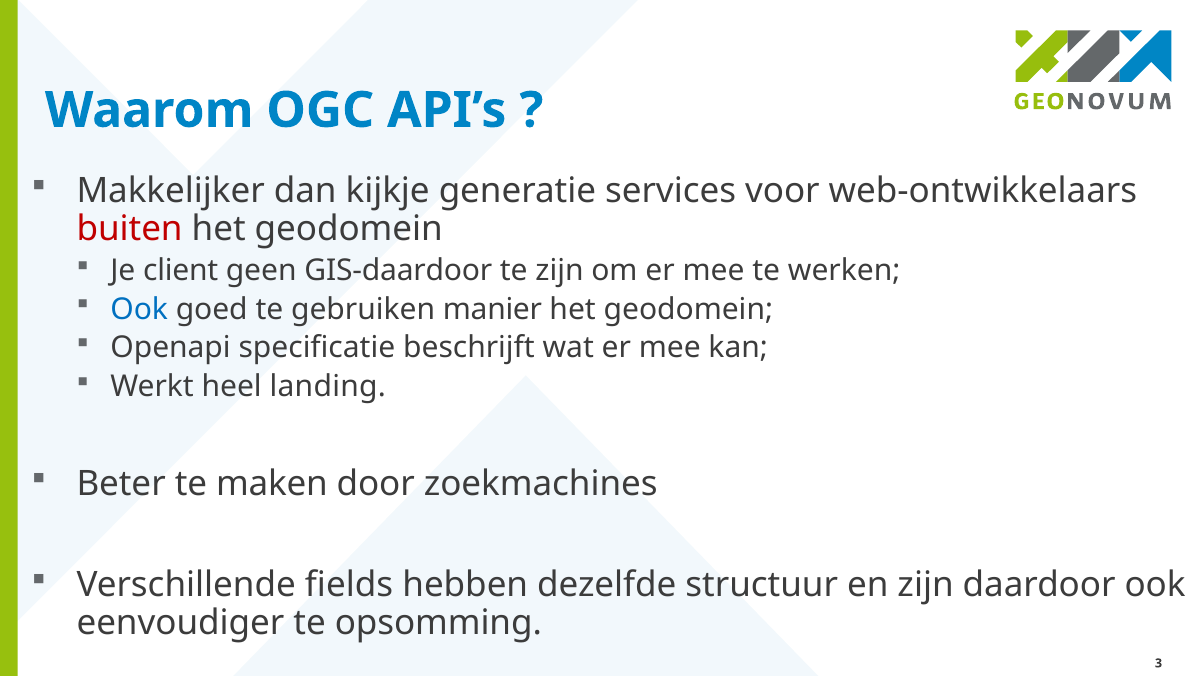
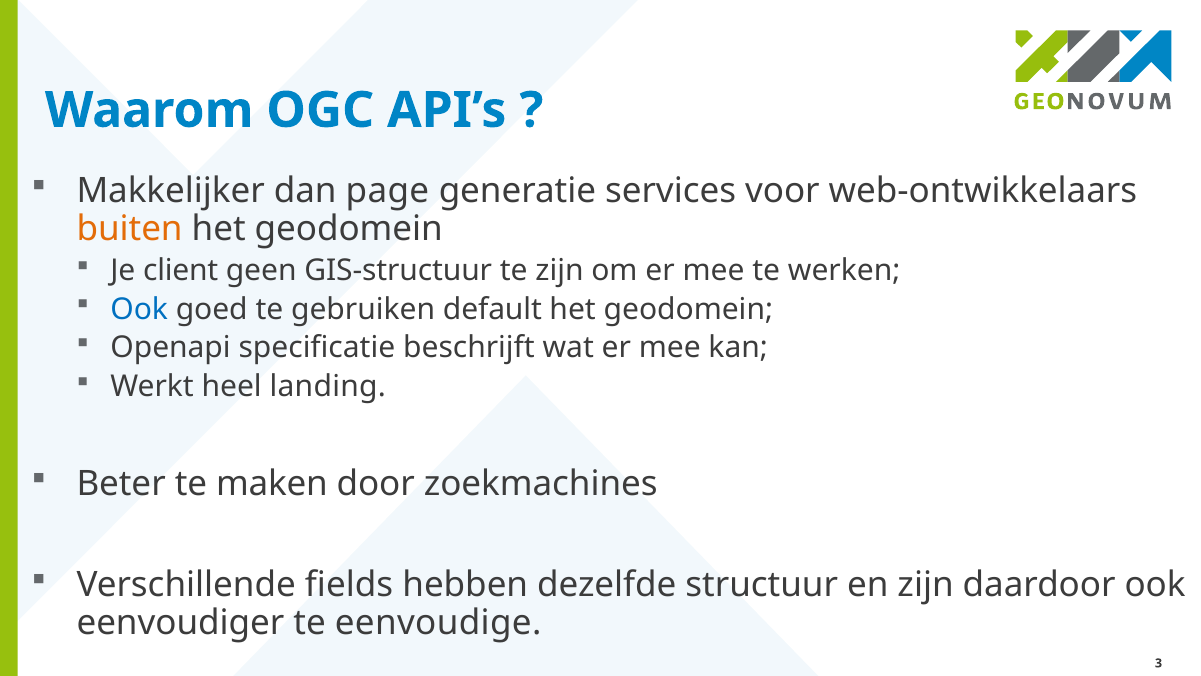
kijkje: kijkje -> page (387, 191)
buiten colour: red -> orange (130, 229)
GIS-daardoor: GIS-daardoor -> GIS-structuur (398, 270)
manier: manier -> default (492, 309)
opsomming: opsomming -> eenvoudige (438, 622)
